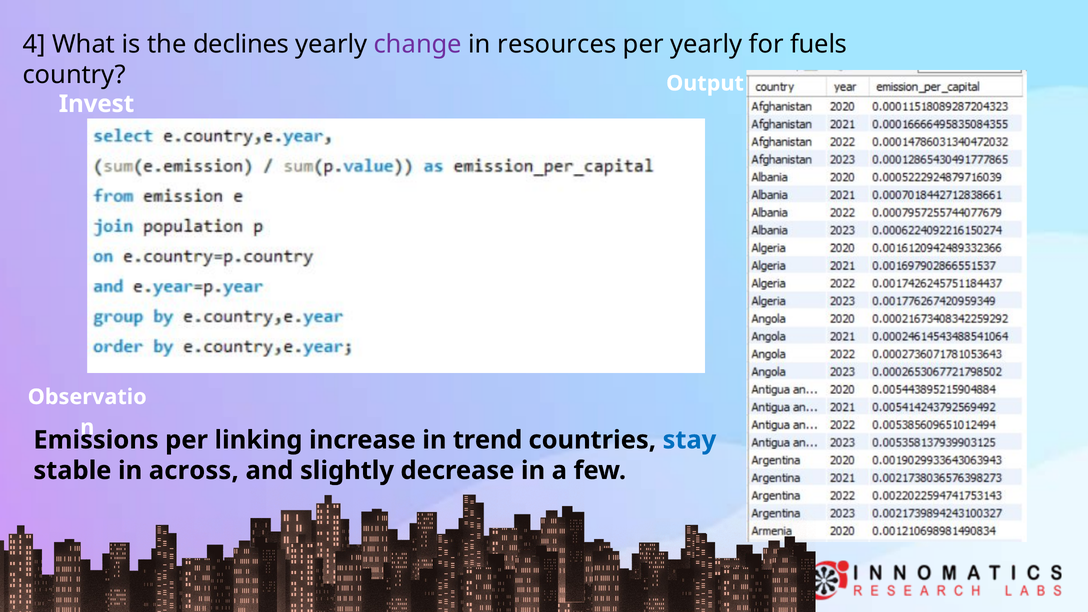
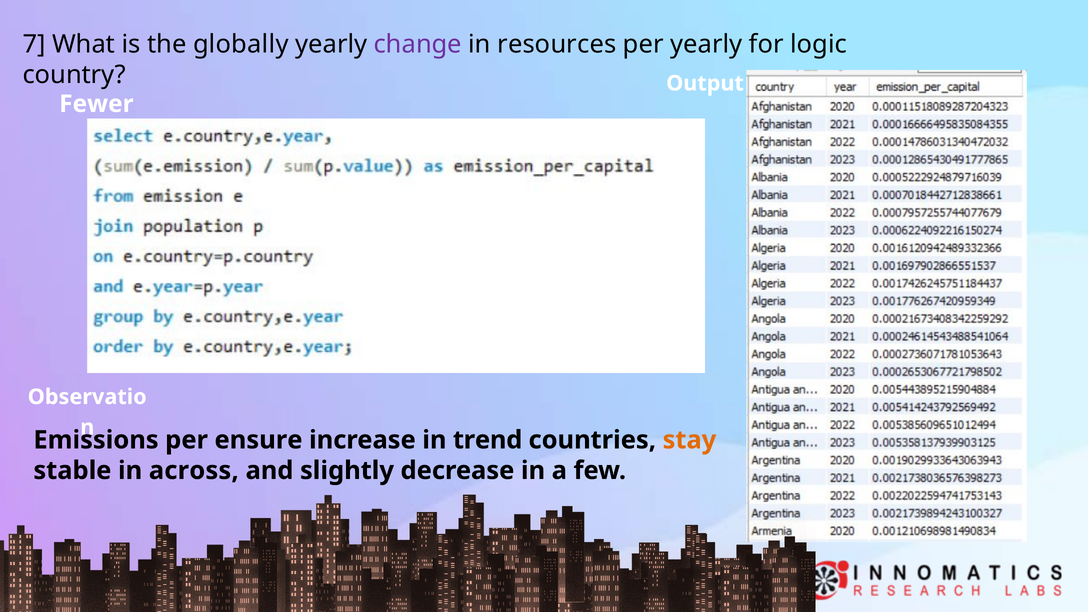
4: 4 -> 7 (34, 44)
declines: declines -> globally (241, 44)
fuels: fuels -> logic (819, 44)
Invest: Invest -> Fewer (96, 104)
linking: linking -> ensure (258, 440)
stay colour: blue -> orange (689, 440)
